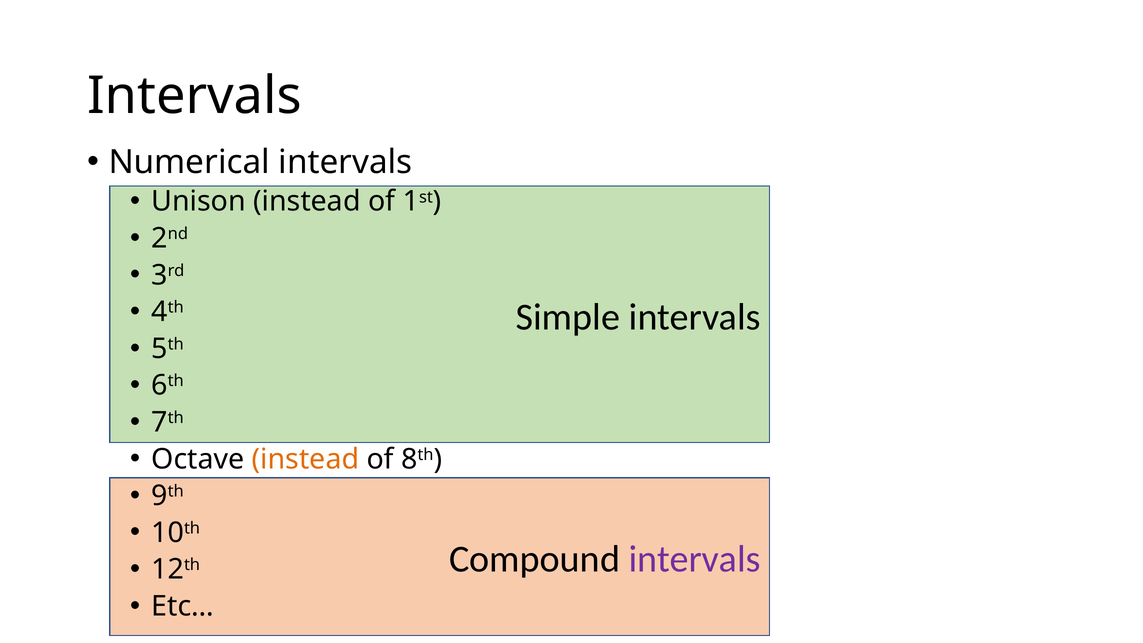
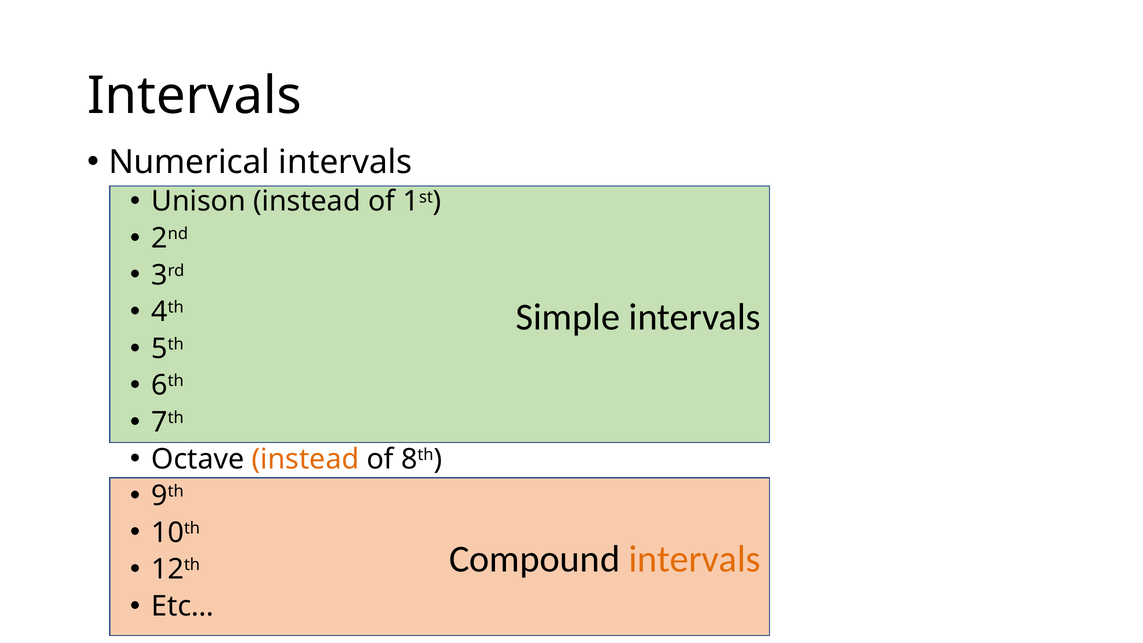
intervals colour: purple -> orange (695, 559)
